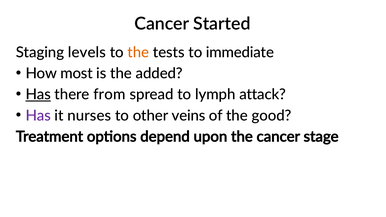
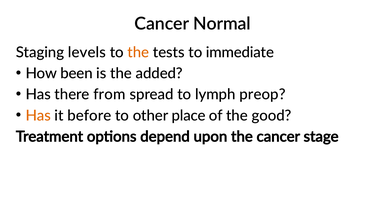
Started: Started -> Normal (222, 24)
most: most -> been (77, 74)
Has underline: present -> none (38, 95)
attack: attack -> preop (262, 95)
Has colour: purple -> orange (38, 116)
nurses: nurses -> before (89, 116)
veins: veins -> place (189, 116)
